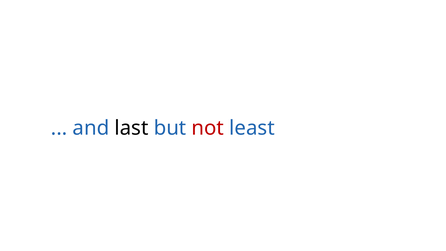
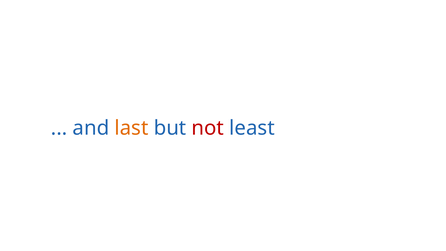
last colour: black -> orange (132, 128)
